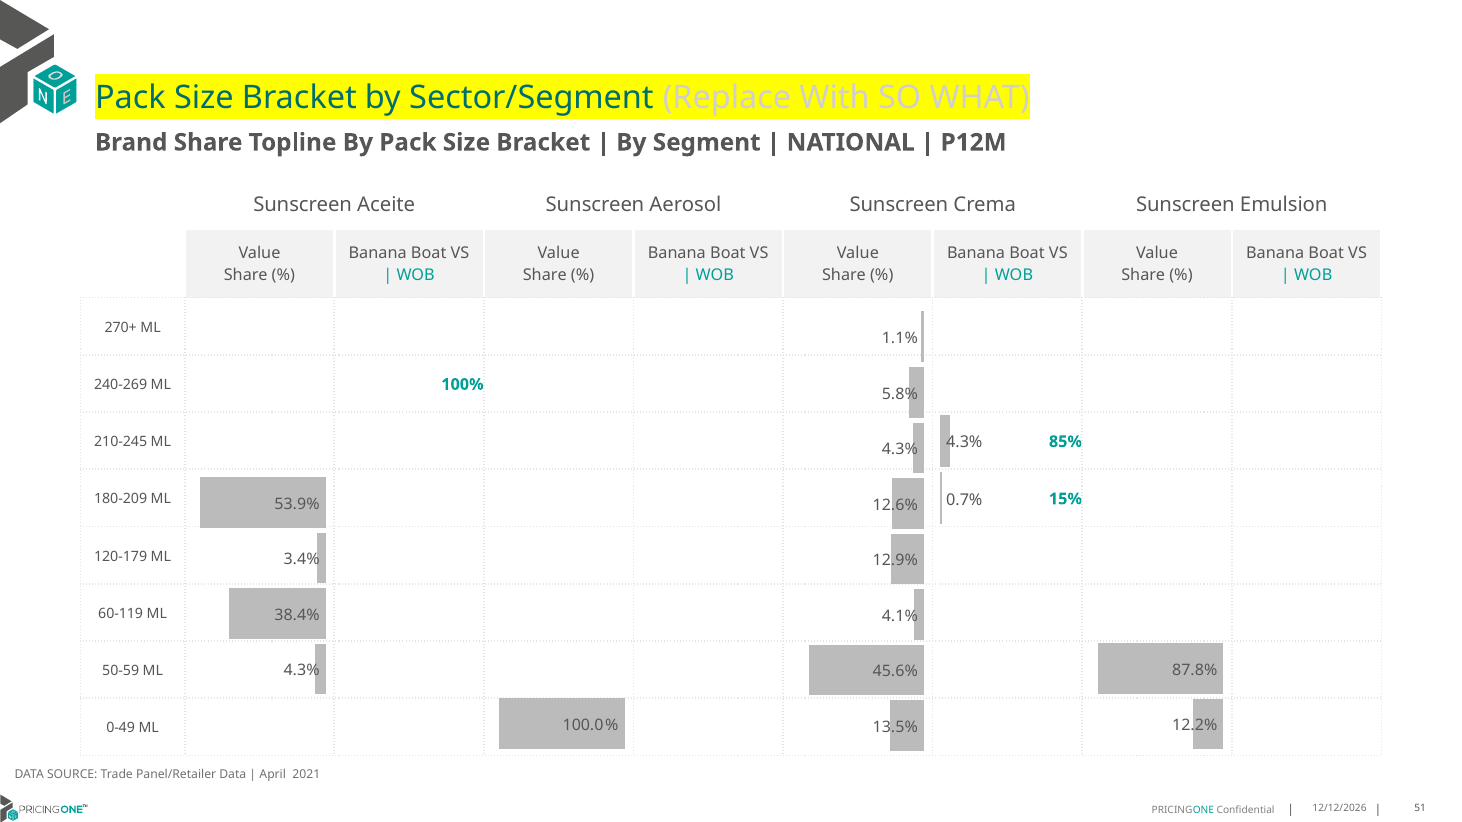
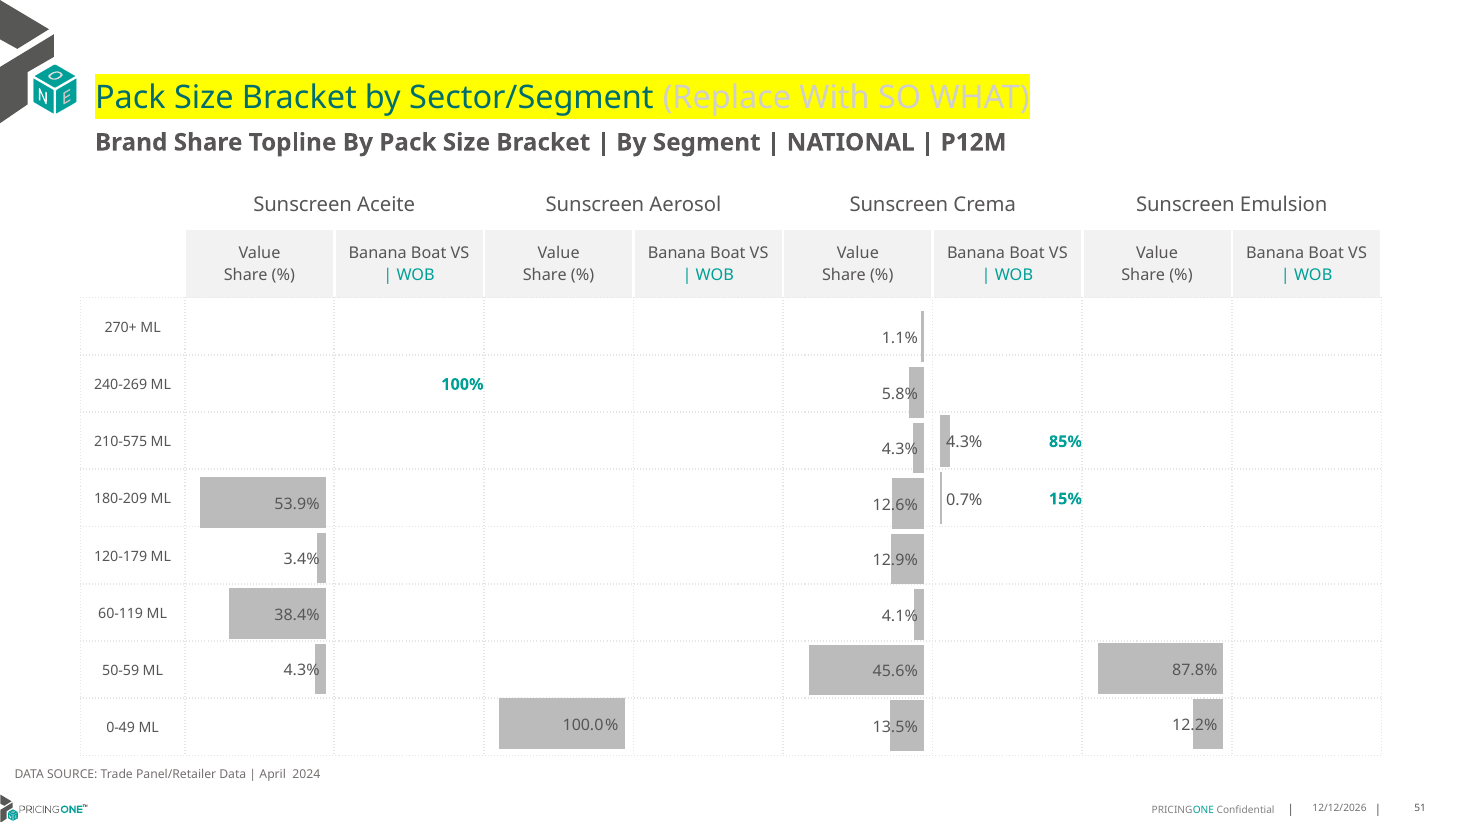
210-245: 210-245 -> 210-575 (121, 442)
2021: 2021 -> 2024 (306, 775)
